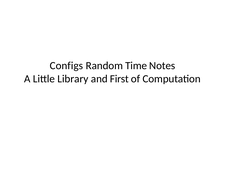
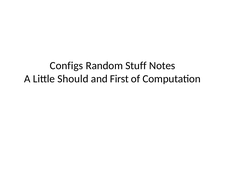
Time: Time -> Stuff (136, 66)
Library: Library -> Should (73, 79)
